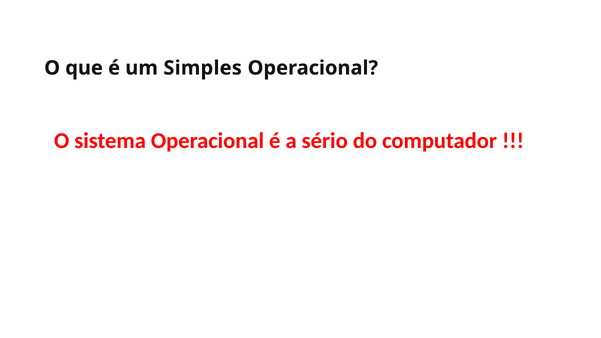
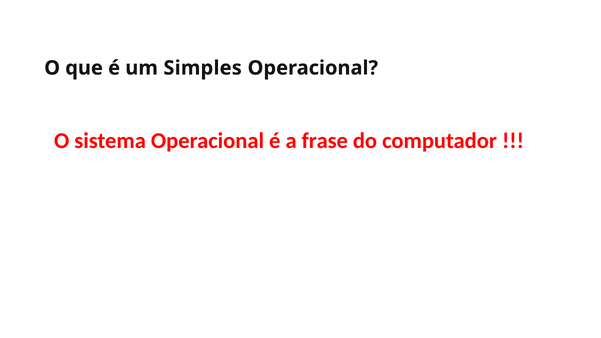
sério: sério -> frase (325, 141)
